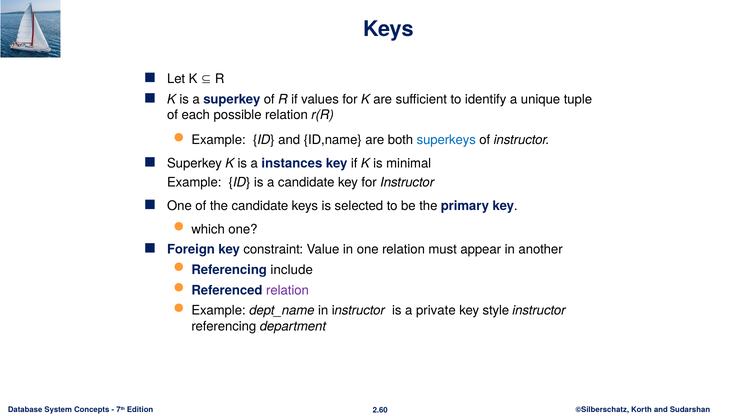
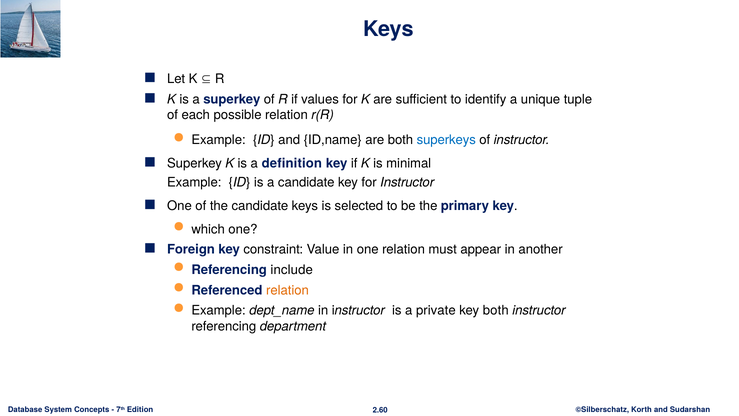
instances: instances -> definition (292, 163)
relation colour: purple -> orange (287, 290)
key style: style -> both (496, 310)
